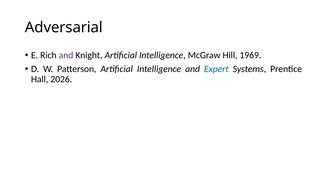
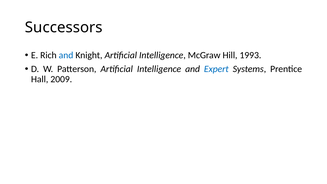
Adversarial: Adversarial -> Successors (64, 27)
and colour: purple -> blue (66, 55)
1969: 1969 -> 1993 (250, 55)
2026: 2026 -> 2009 (61, 79)
